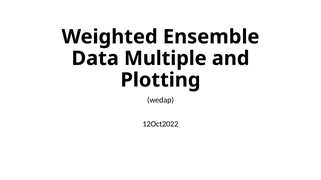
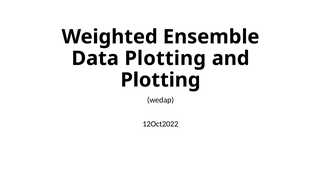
Data Multiple: Multiple -> Plotting (165, 59)
